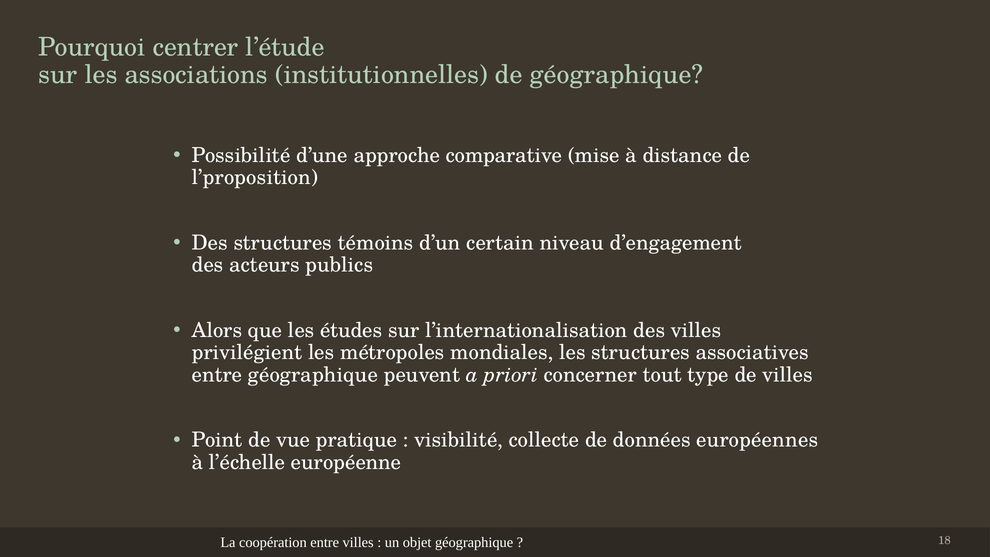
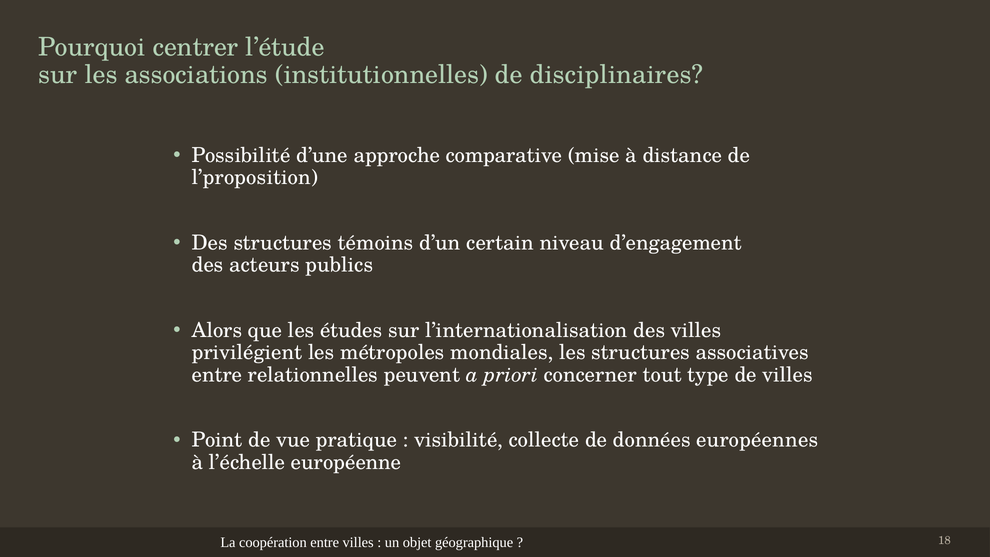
de géographique: géographique -> disciplinaires (616, 75)
entre géographique: géographique -> relationnelles (313, 375)
